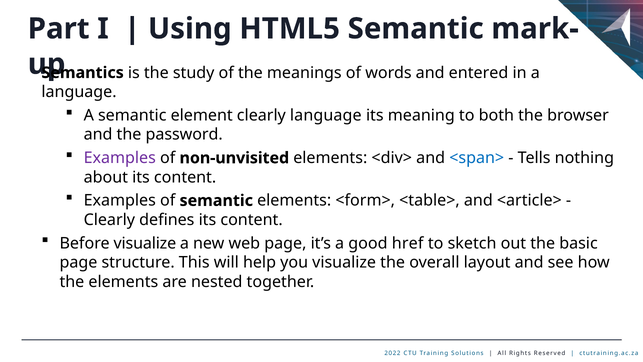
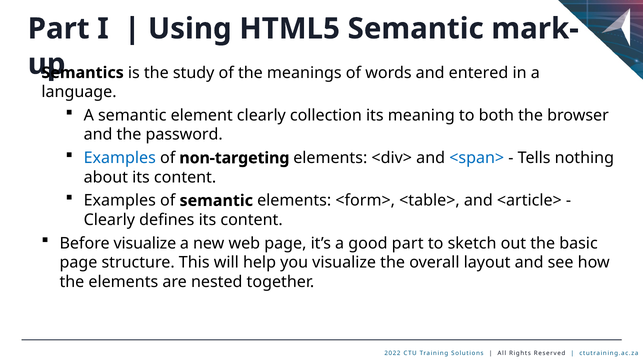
clearly language: language -> collection (326, 115)
Examples colour: purple -> blue (120, 158)
non-unvisited: non-unvisited -> non-targeting (234, 158)
good href: href -> part (408, 243)
